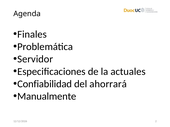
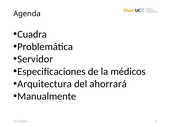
Finales: Finales -> Cuadra (32, 34)
actuales: actuales -> médicos (128, 72)
Confiabilidad: Confiabilidad -> Arquitectura (45, 84)
